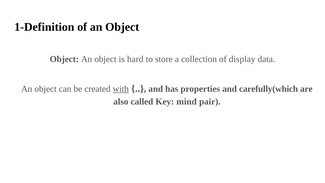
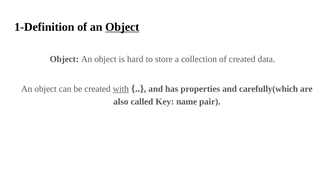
Object underline: none -> present (122, 27)
of display: display -> created (242, 59)
mind: mind -> name (187, 101)
